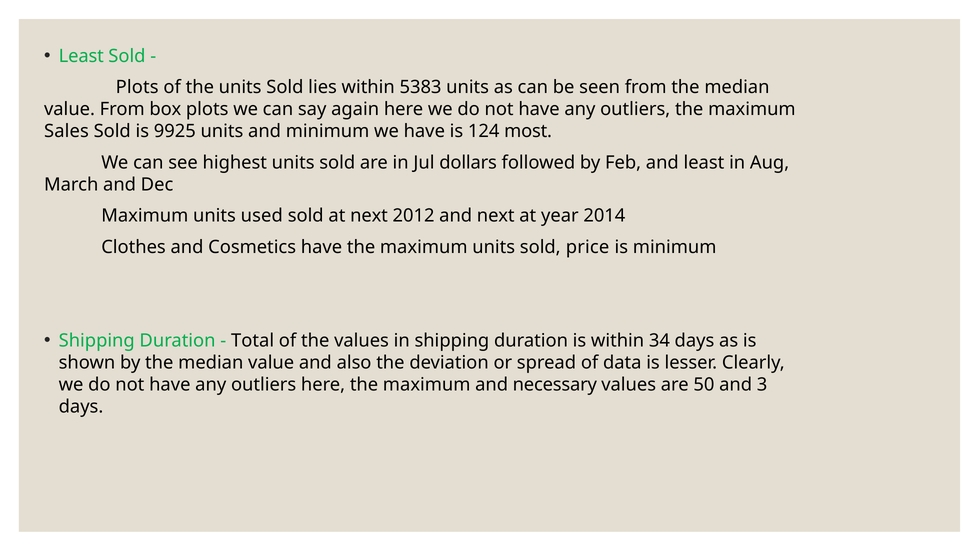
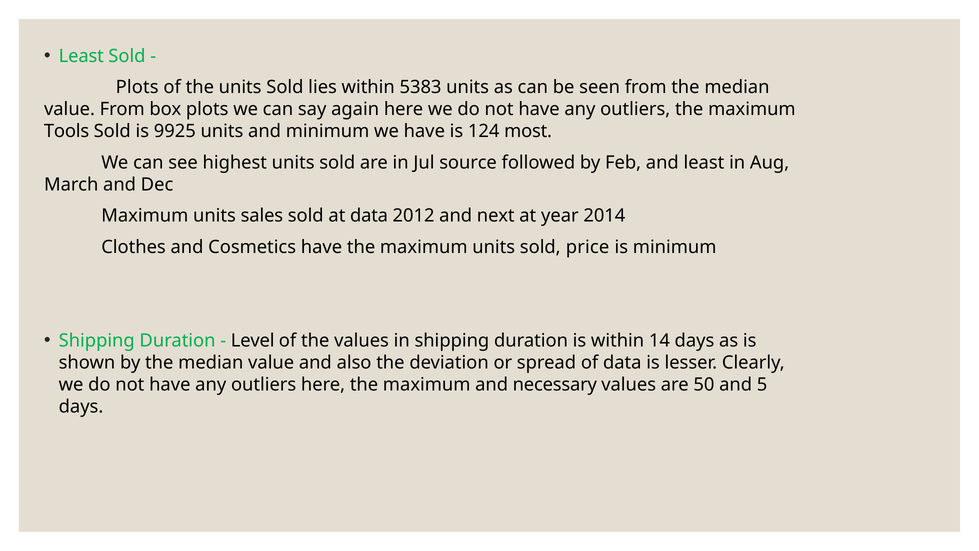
Sales: Sales -> Tools (67, 131)
dollars: dollars -> source (468, 162)
used: used -> sales (262, 216)
at next: next -> data (369, 216)
Total: Total -> Level (253, 341)
34: 34 -> 14 (659, 341)
3: 3 -> 5 (762, 385)
